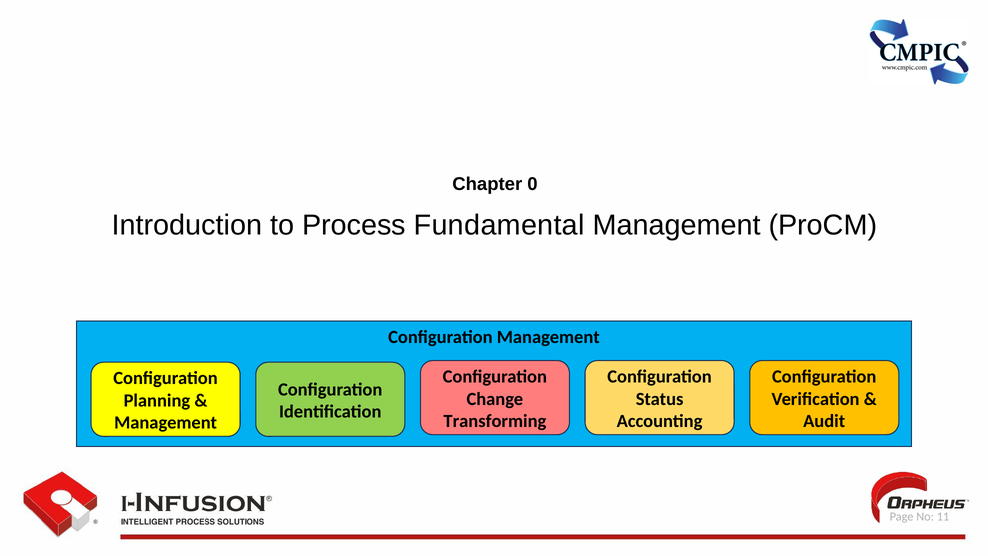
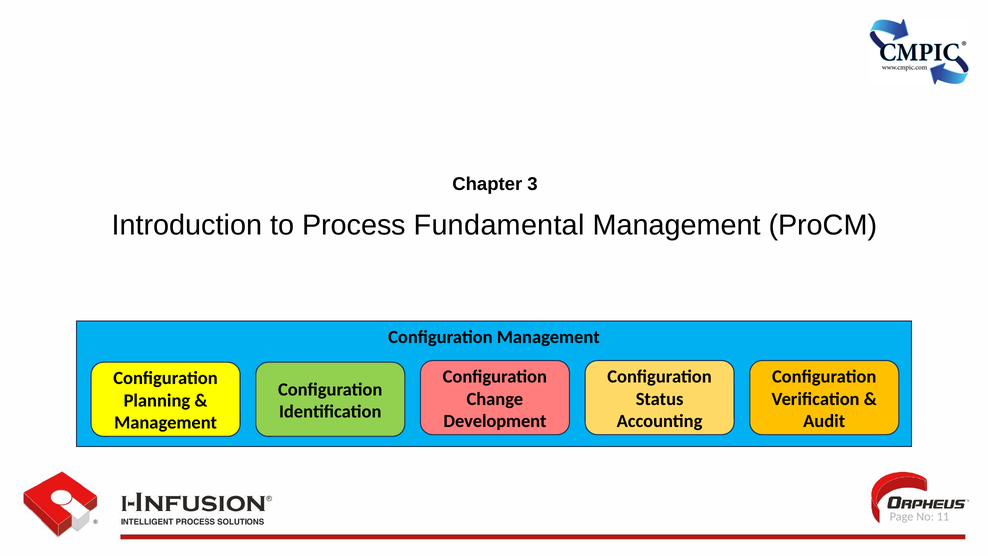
0: 0 -> 3 (533, 184)
Transforming: Transforming -> Development (495, 421)
